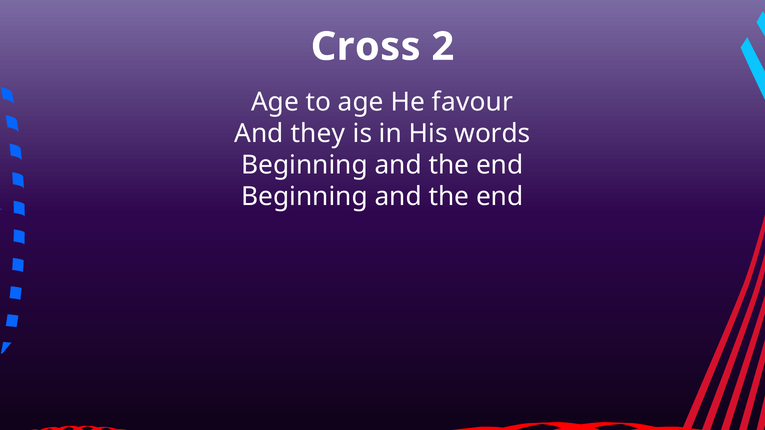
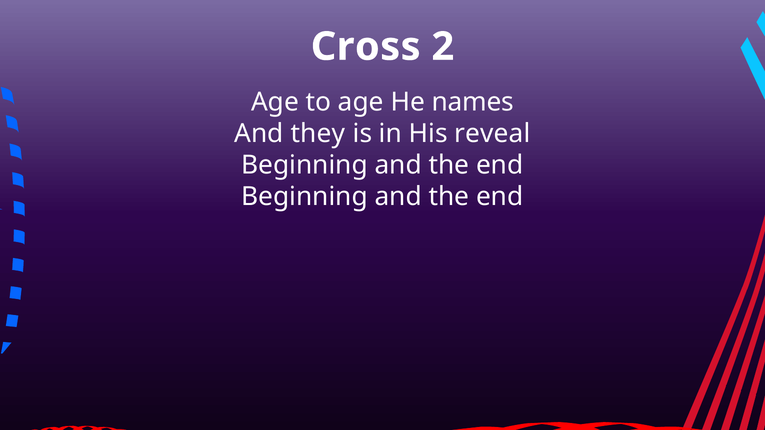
favour: favour -> names (473, 102)
words: words -> reveal (492, 134)
